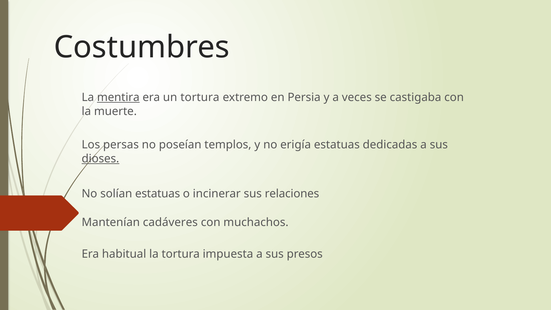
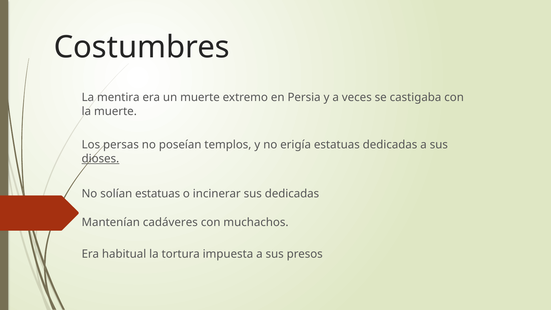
mentira underline: present -> none (118, 97)
un tortura: tortura -> muerte (200, 97)
sus relaciones: relaciones -> dedicadas (292, 194)
